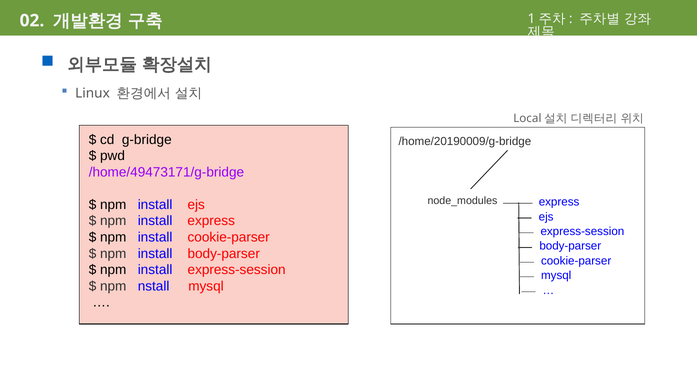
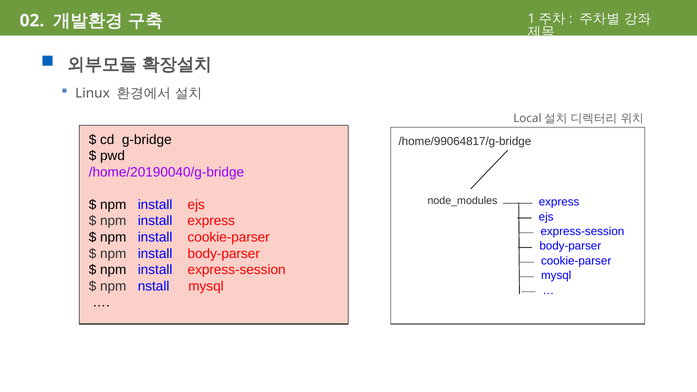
/home/20190009/g-bridge: /home/20190009/g-bridge -> /home/99064817/g-bridge (465, 142)
/home/49473171/g-bridge: /home/49473171/g-bridge -> /home/20190040/g-bridge (166, 172)
